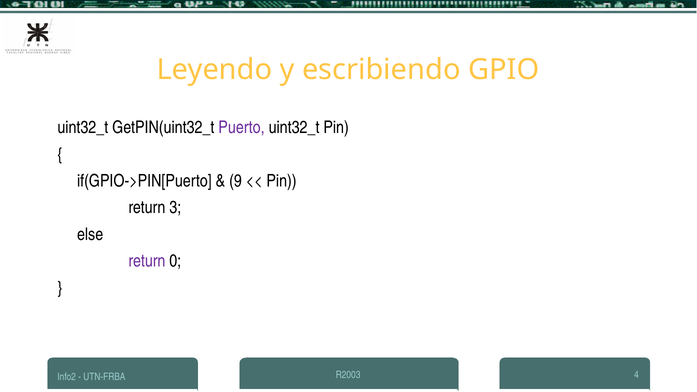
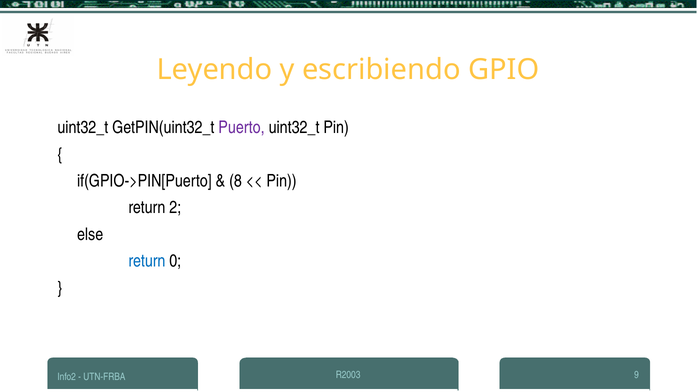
9: 9 -> 8 (236, 181)
3: 3 -> 2 (175, 208)
return colour: purple -> blue (147, 261)
4: 4 -> 9 (637, 375)
